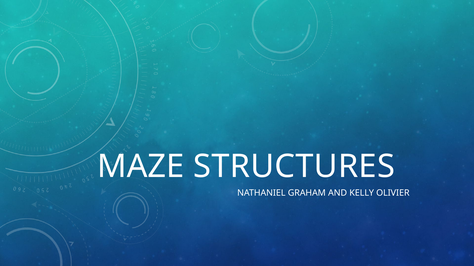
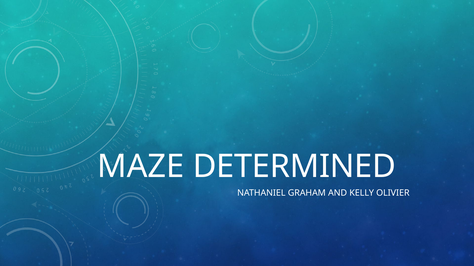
STRUCTURES: STRUCTURES -> DETERMINED (294, 167)
